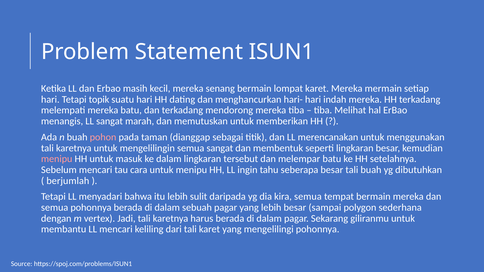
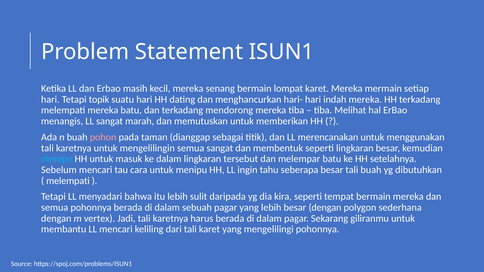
menipu colour: pink -> light blue (57, 159)
berjumlah: berjumlah -> melempati (68, 181)
kira semua: semua -> seperti (308, 197)
besar sampai: sampai -> dengan (325, 208)
